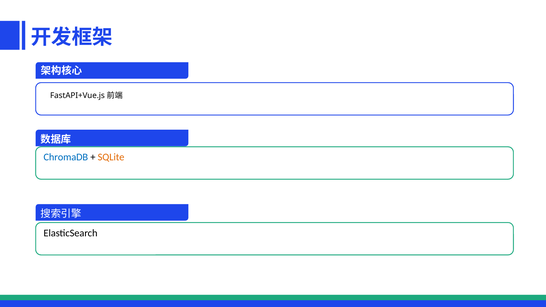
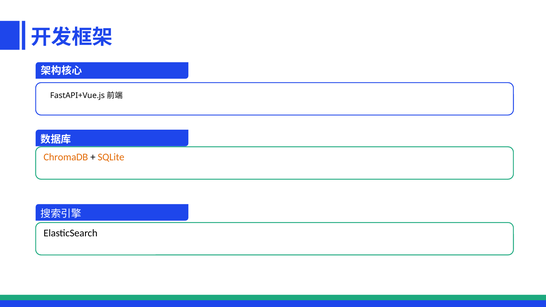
ChromaDB colour: blue -> orange (66, 157)
